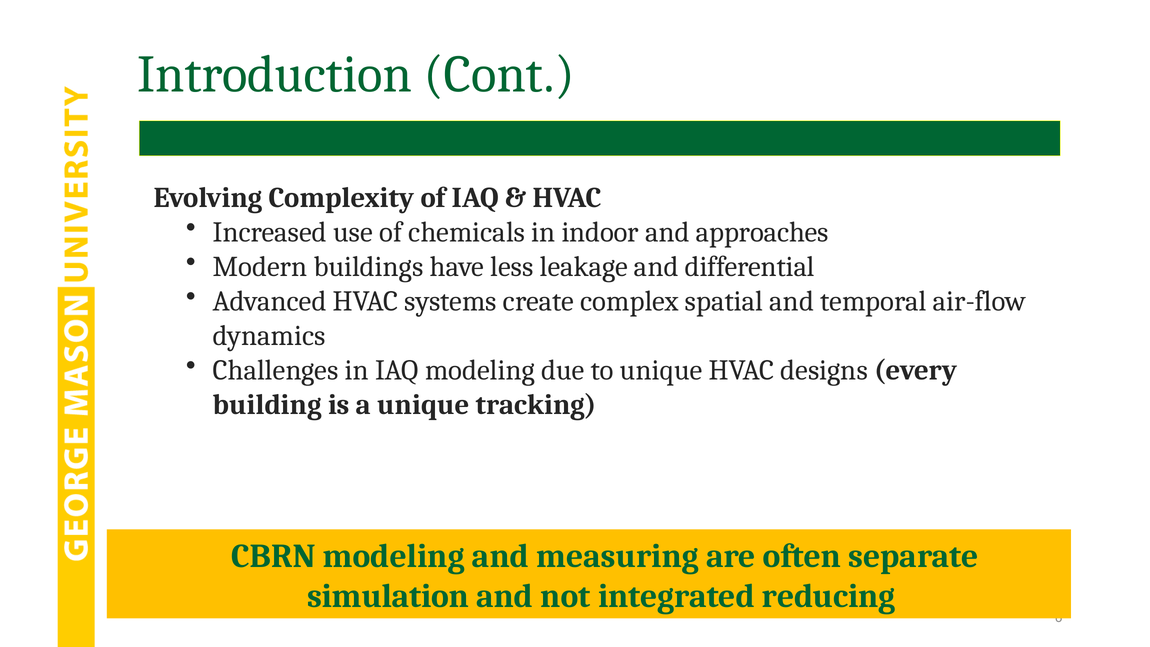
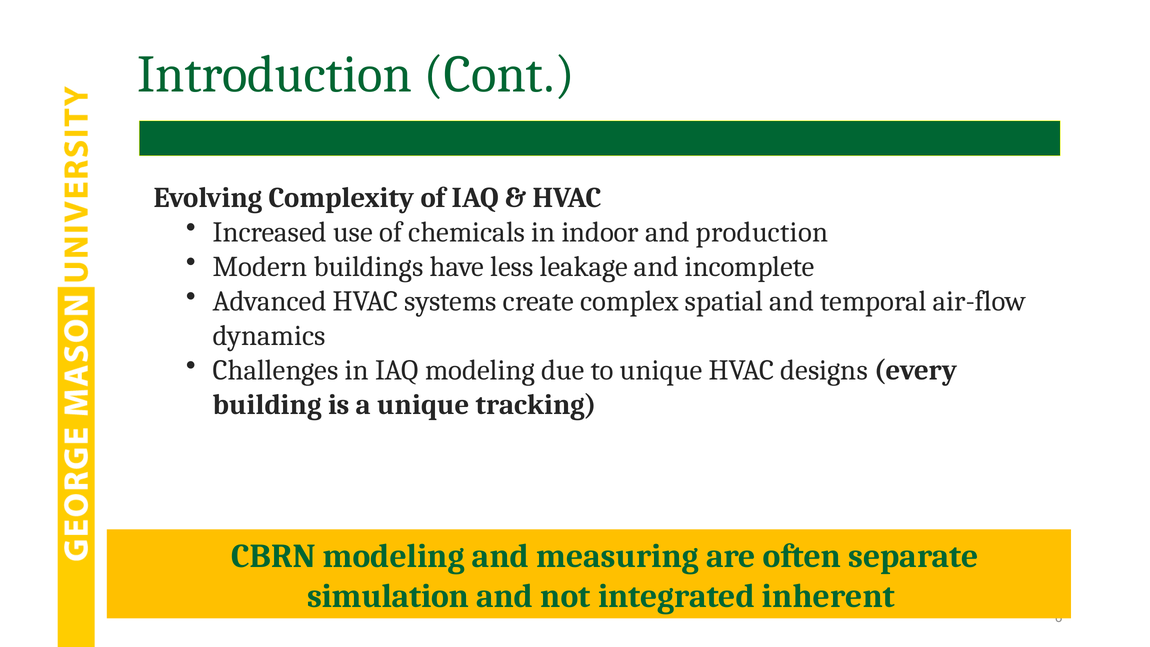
approaches: approaches -> production (762, 232)
differential: differential -> incomplete (750, 267)
reducing: reducing -> inherent (829, 596)
